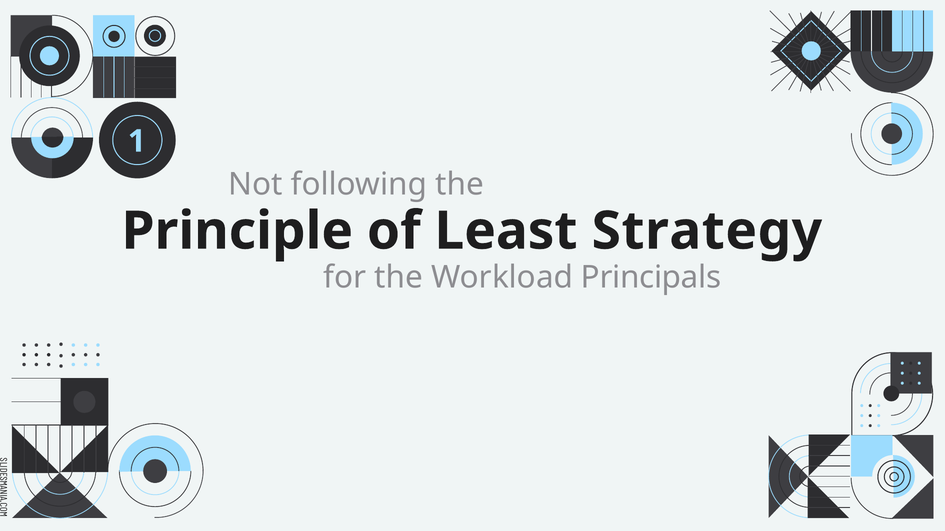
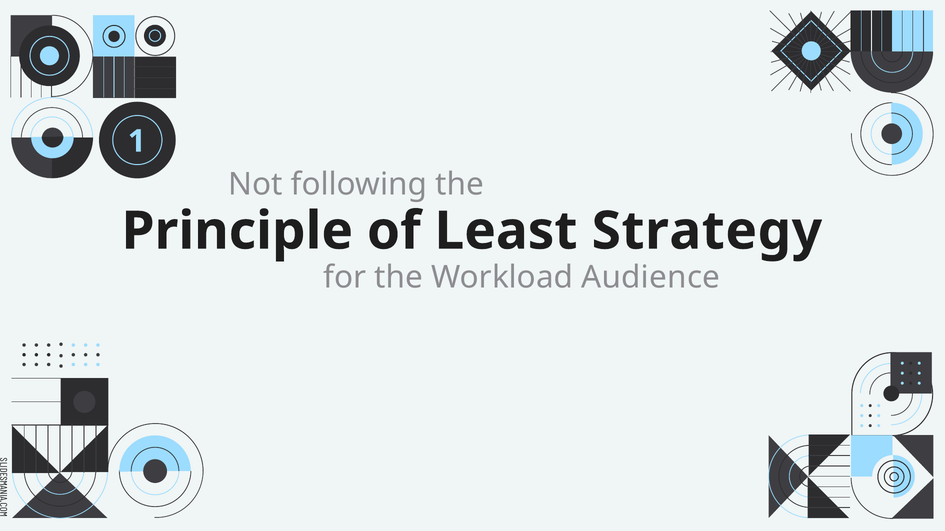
Principals: Principals -> Audience (651, 278)
